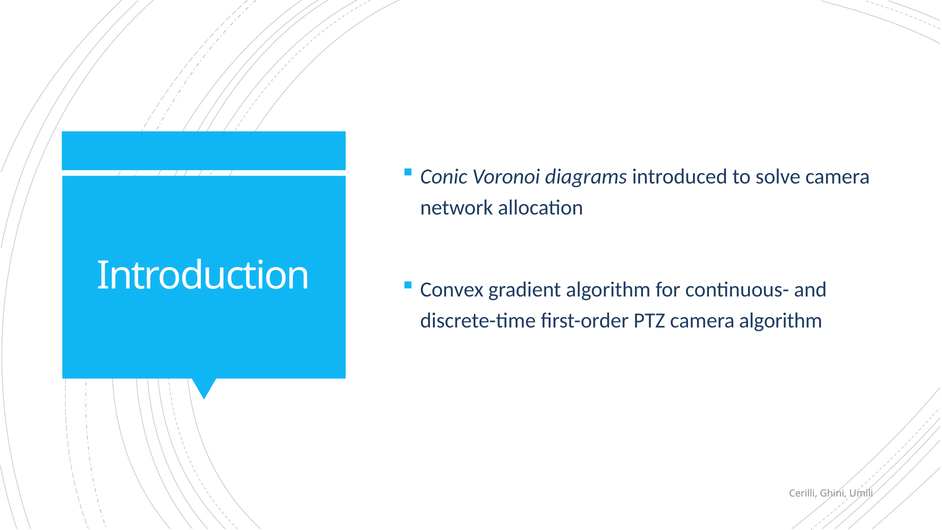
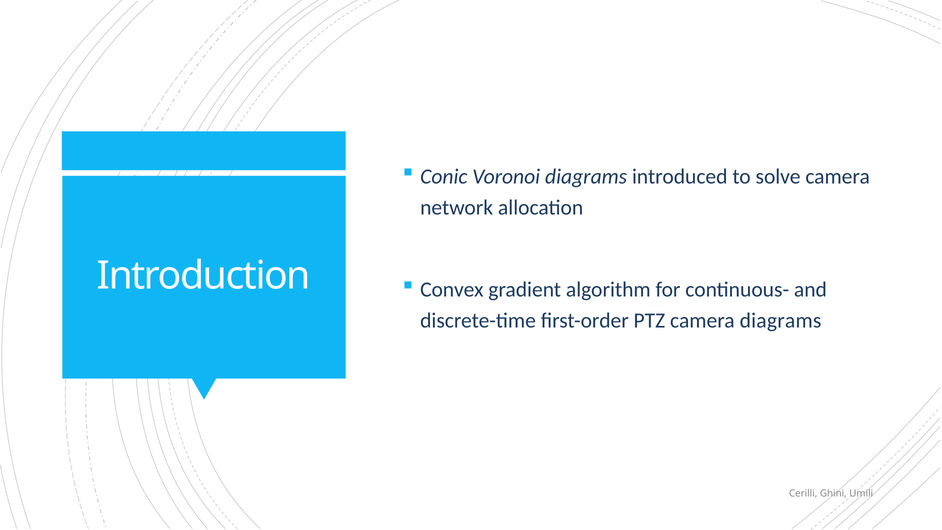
camera algorithm: algorithm -> diagrams (781, 320)
